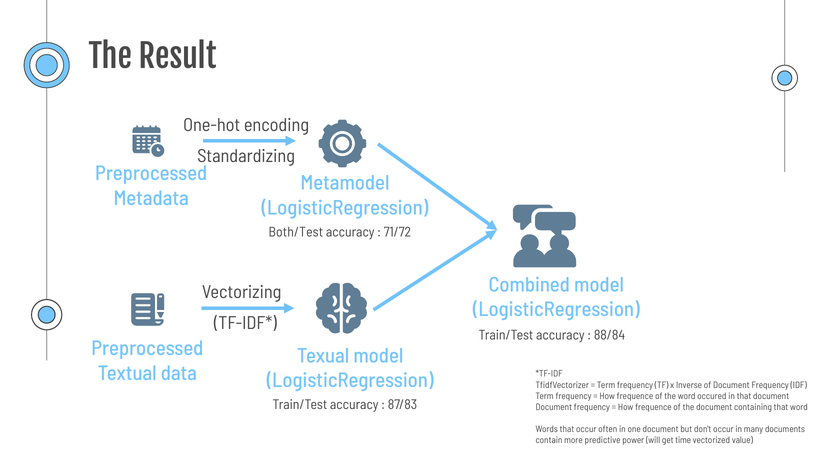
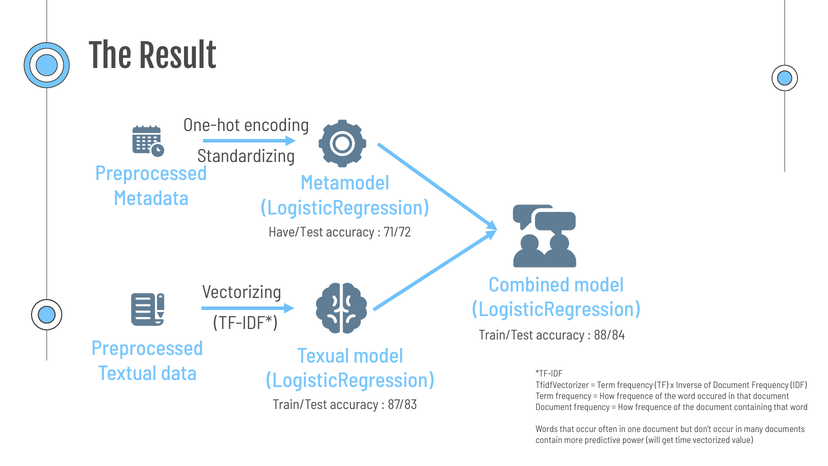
Both/Test: Both/Test -> Have/Test (296, 232)
